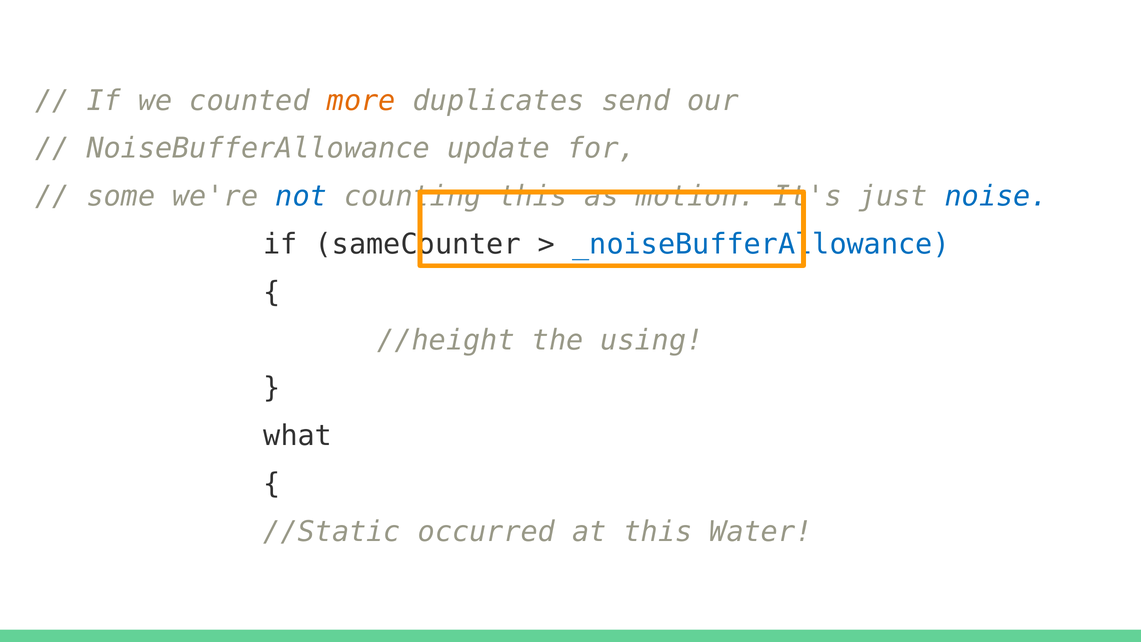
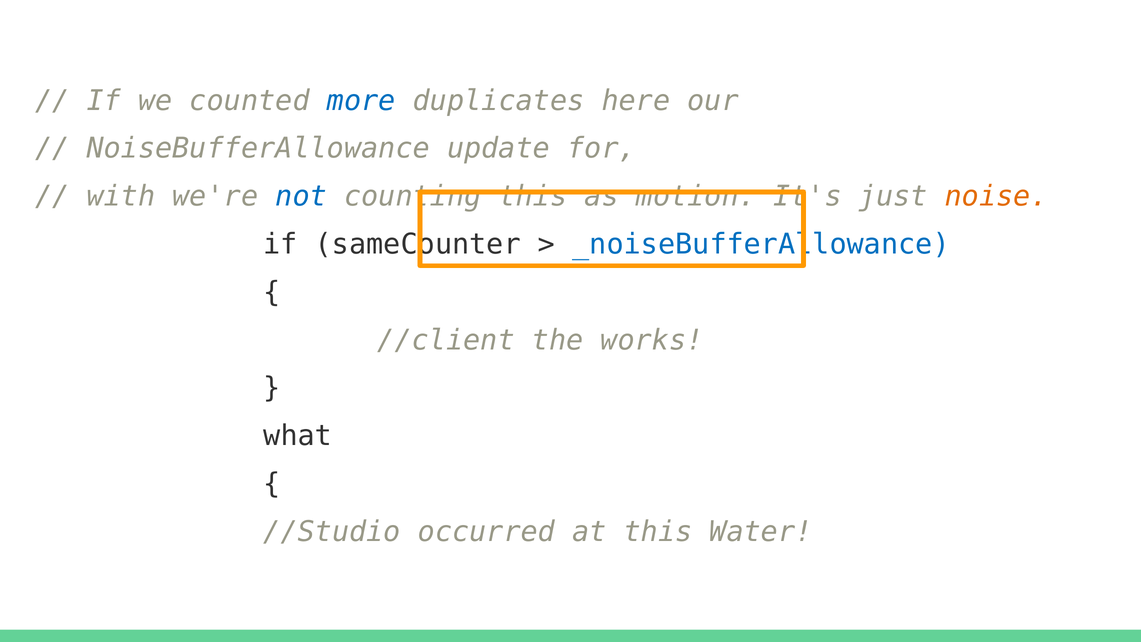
more colour: orange -> blue (361, 101)
send: send -> here (636, 101)
some: some -> with (121, 196)
noise colour: blue -> orange (996, 196)
//height: //height -> //client (446, 340)
using: using -> works (652, 340)
//Static: //Static -> //Studio (332, 532)
